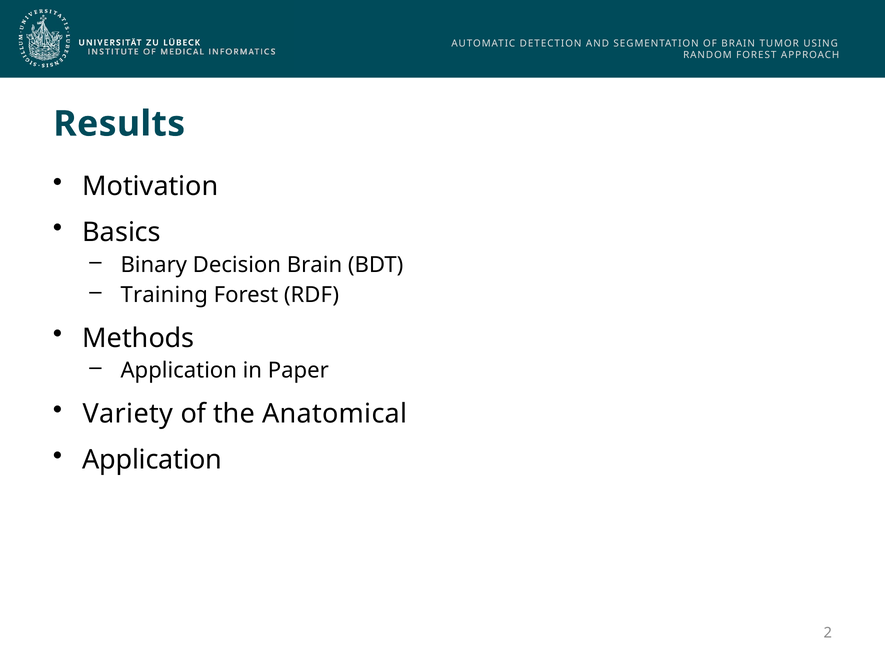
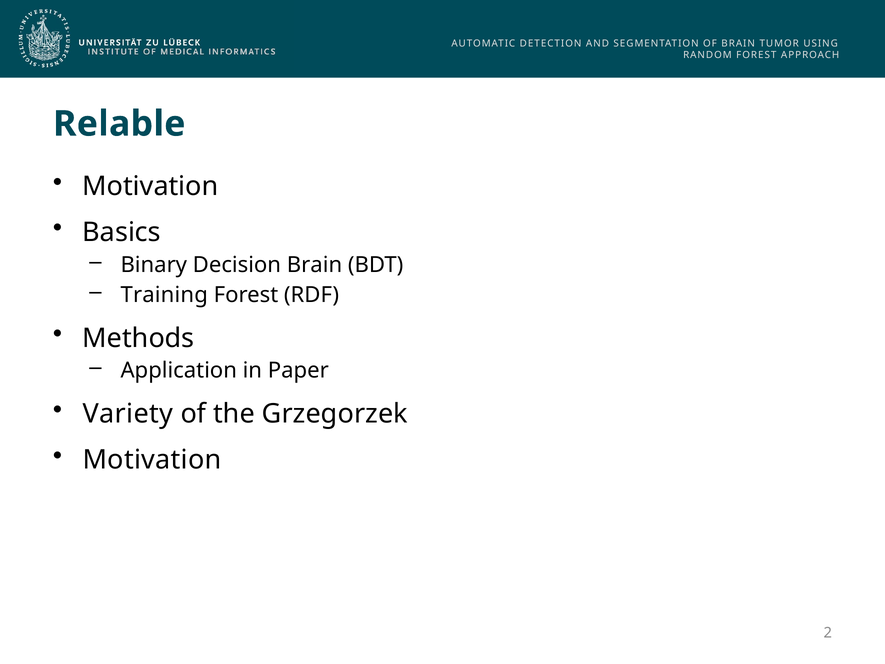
Results: Results -> Relable (119, 124)
Anatomical: Anatomical -> Grzegorzek (335, 414)
Application: Application -> Motivation (152, 460)
